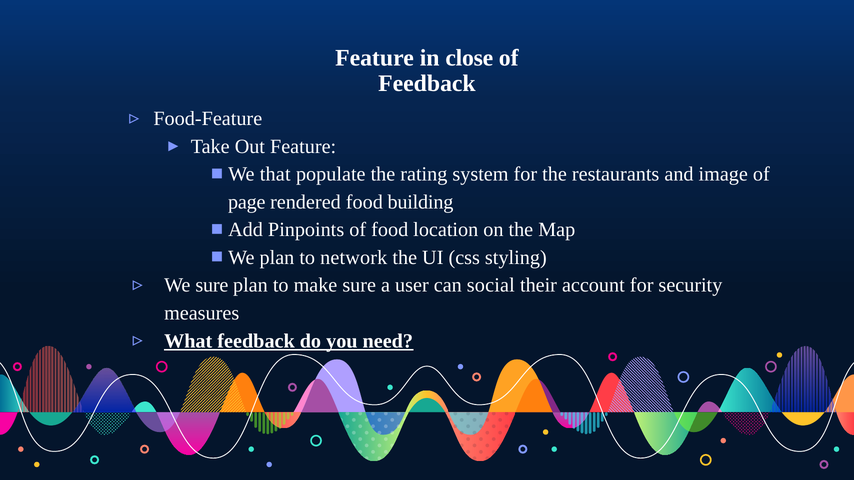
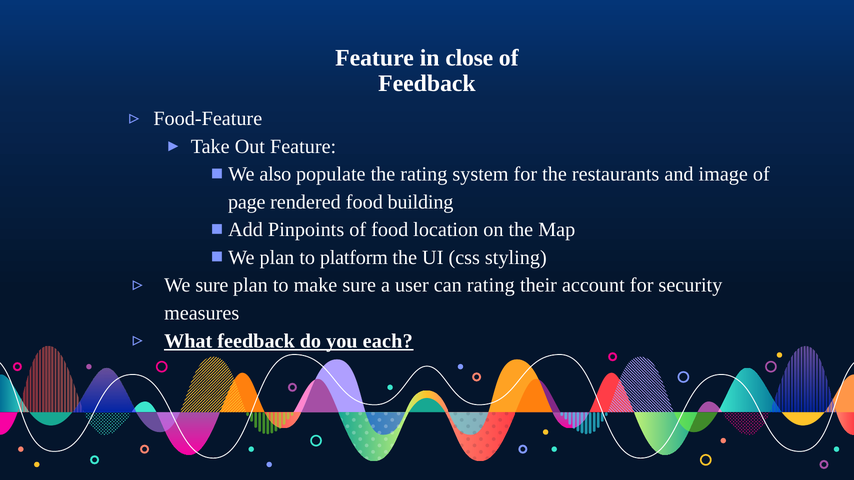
that: that -> also (275, 174)
network: network -> platform (354, 258)
can social: social -> rating (491, 286)
need: need -> each (388, 341)
